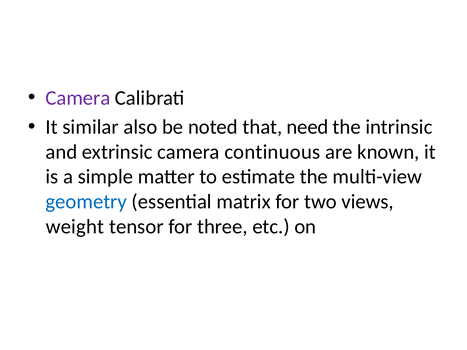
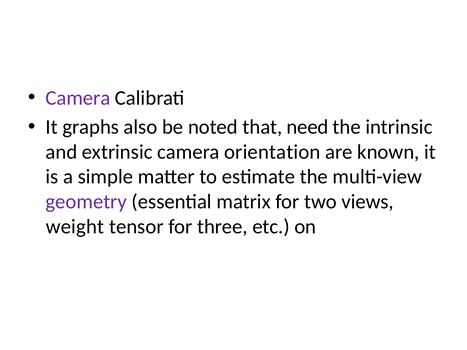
similar: similar -> graphs (91, 127)
continuous: continuous -> orientation (272, 152)
geometry colour: blue -> purple (86, 202)
